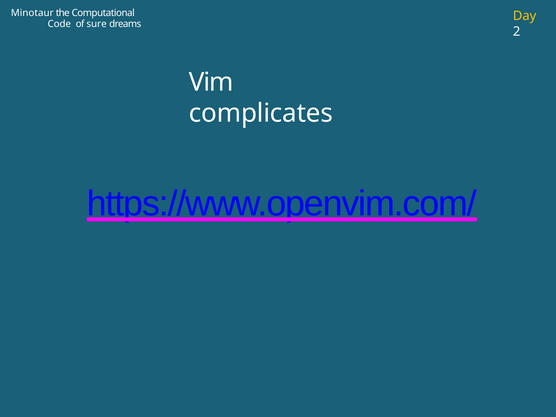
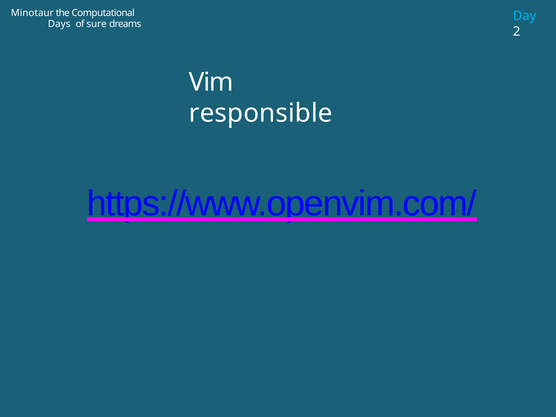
Day colour: yellow -> light blue (525, 16)
Code: Code -> Days (59, 24)
complicates: complicates -> responsible (261, 113)
